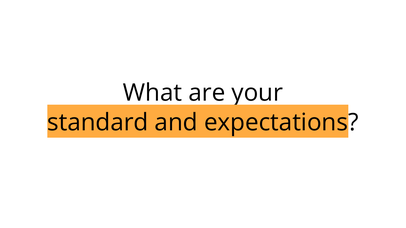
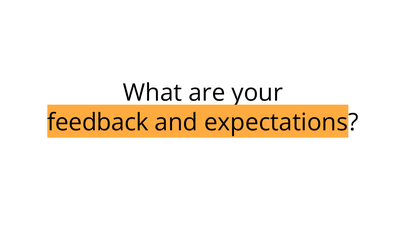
standard: standard -> feedback (98, 123)
